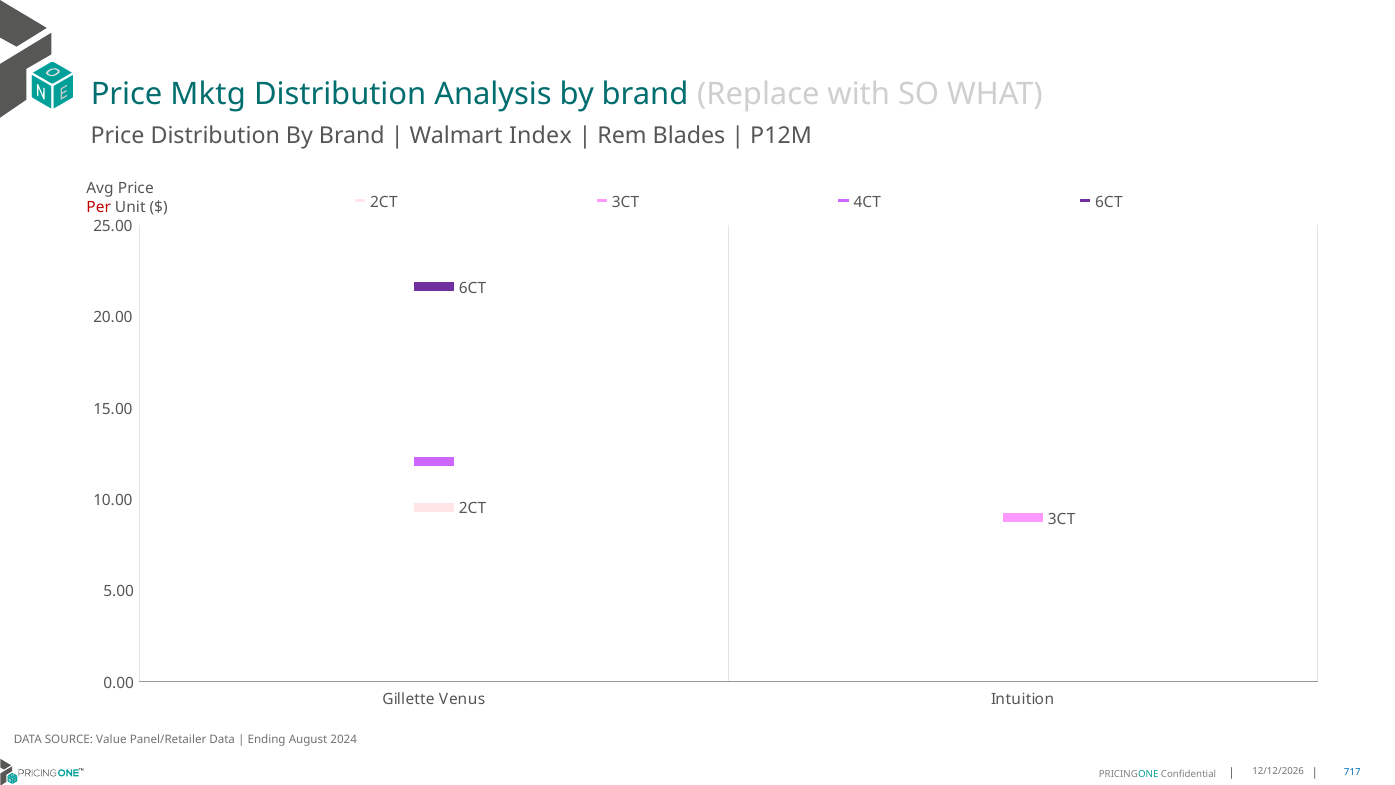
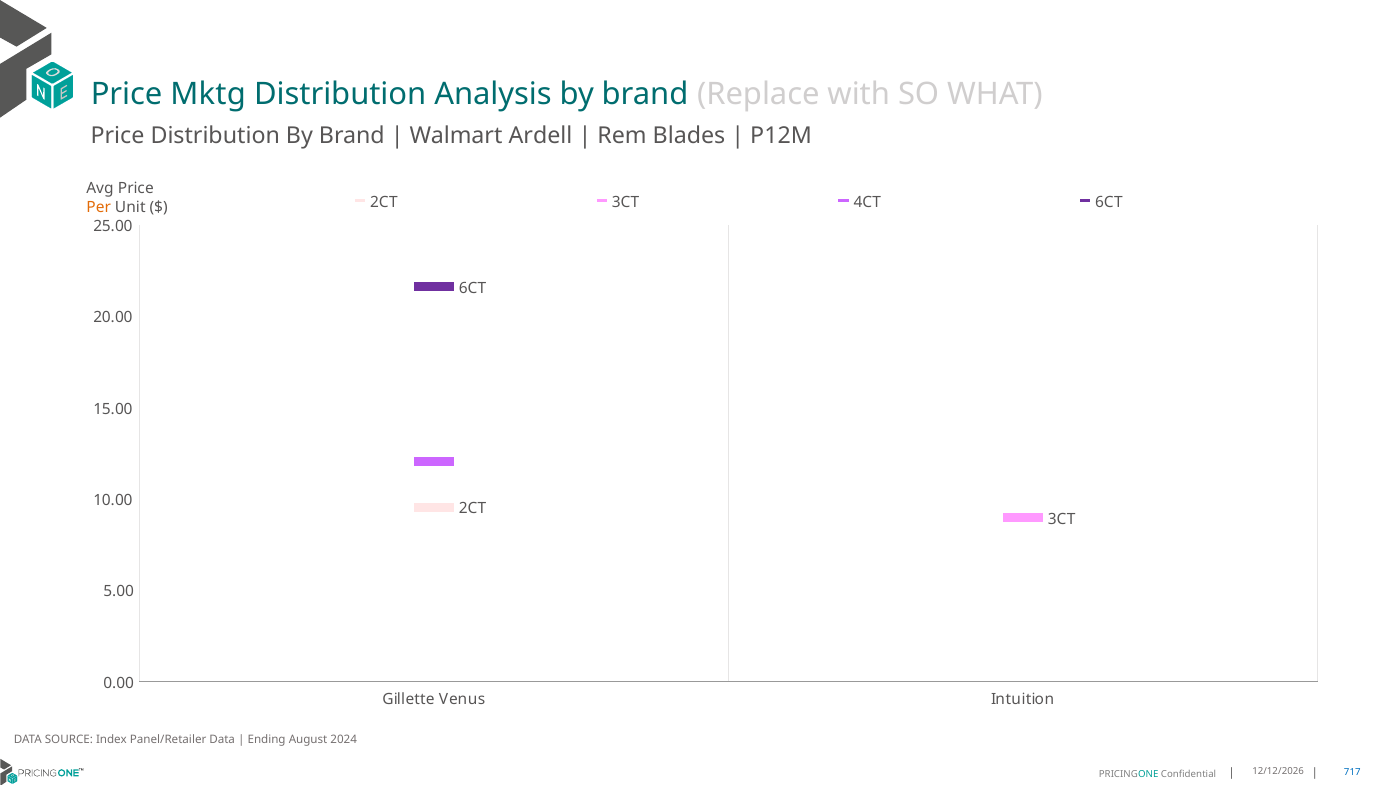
Index: Index -> Ardell (541, 136)
Per colour: red -> orange (99, 207)
Value: Value -> Index (111, 739)
